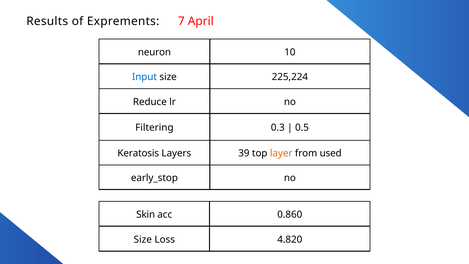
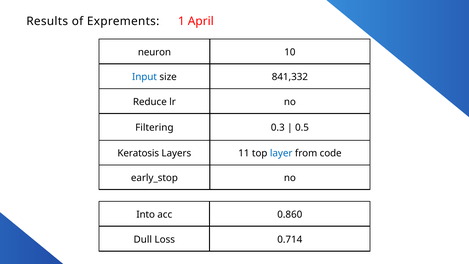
7: 7 -> 1 (181, 21)
225,224: 225,224 -> 841,332 (290, 77)
39: 39 -> 11 (244, 153)
layer colour: orange -> blue (281, 153)
used: used -> code (331, 153)
Skin: Skin -> Into (146, 214)
Size: Size -> Dull (143, 239)
4.820: 4.820 -> 0.714 (290, 239)
